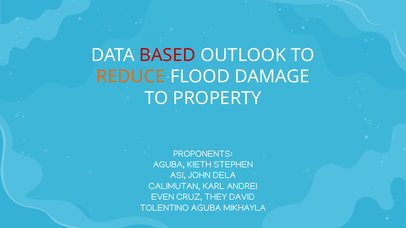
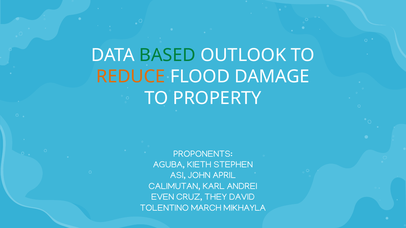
BASED colour: red -> green (167, 55)
DELA: DELA -> APRIL (224, 176)
TOLENTINO AGUBA: AGUBA -> MARCH (206, 208)
